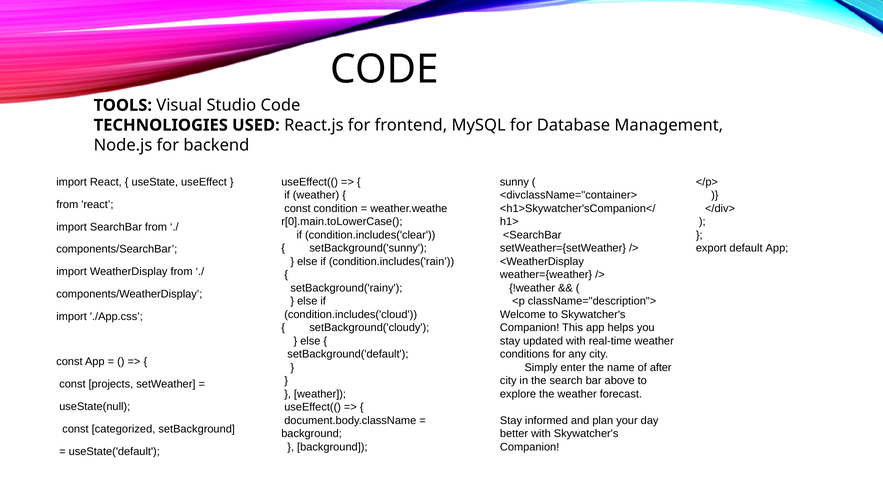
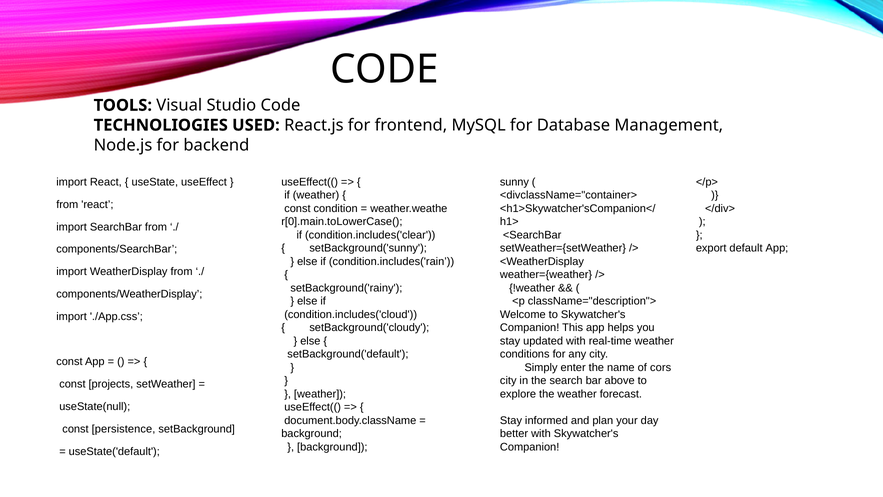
after: after -> cors (661, 367)
categorized: categorized -> persistence (123, 429)
